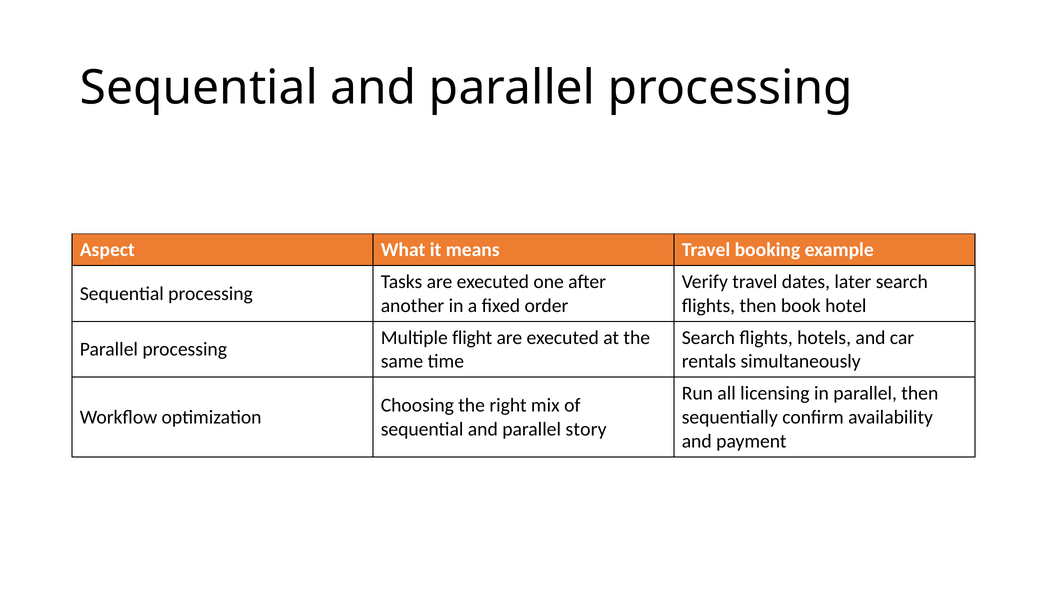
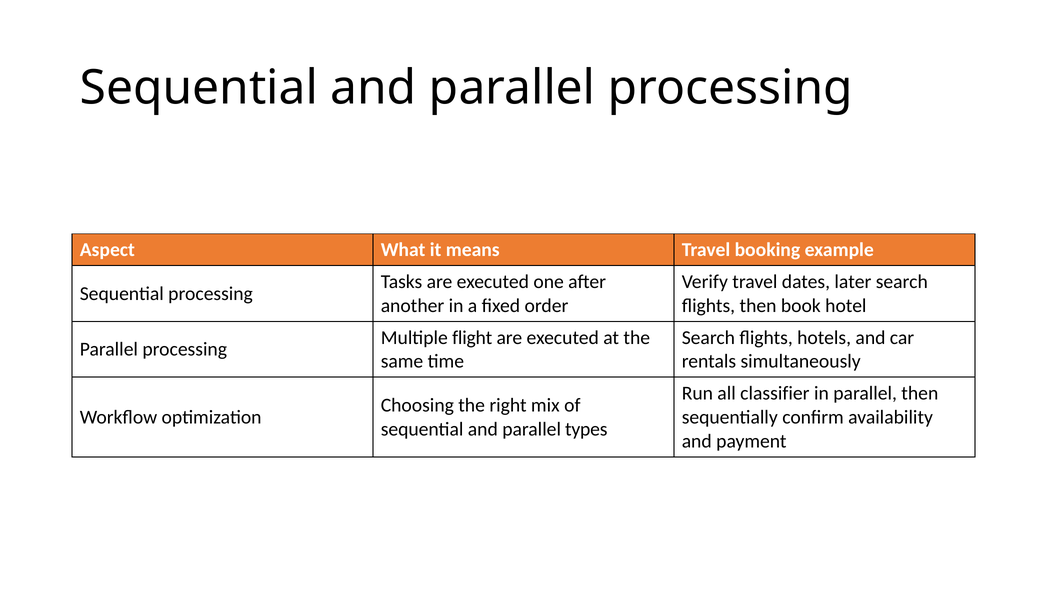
licensing: licensing -> classifier (775, 393)
story: story -> types (586, 429)
